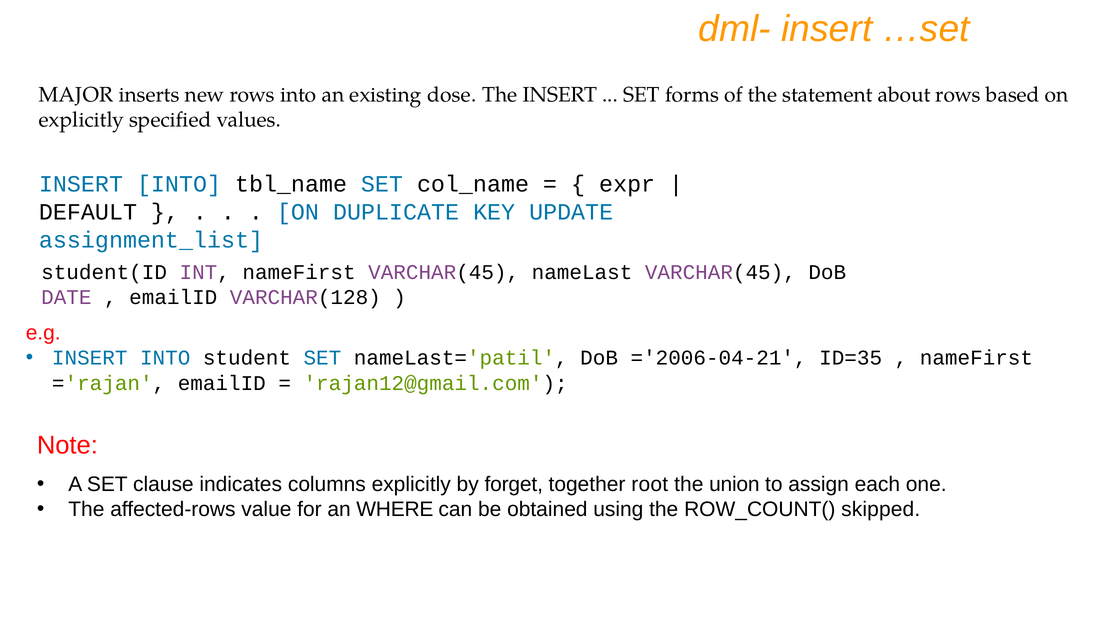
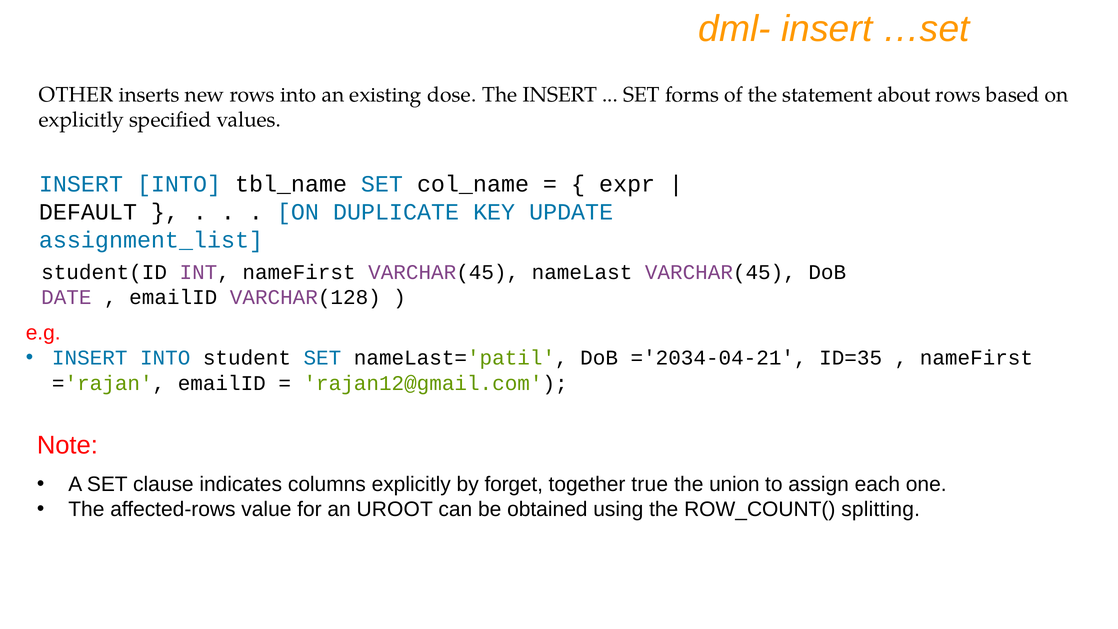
MAJOR: MAJOR -> OTHER (76, 95)
='2006-04-21: ='2006-04-21 -> ='2034-04-21 (719, 358)
root: root -> true (650, 484)
WHERE: WHERE -> UROOT (395, 509)
skipped: skipped -> splitting (881, 509)
